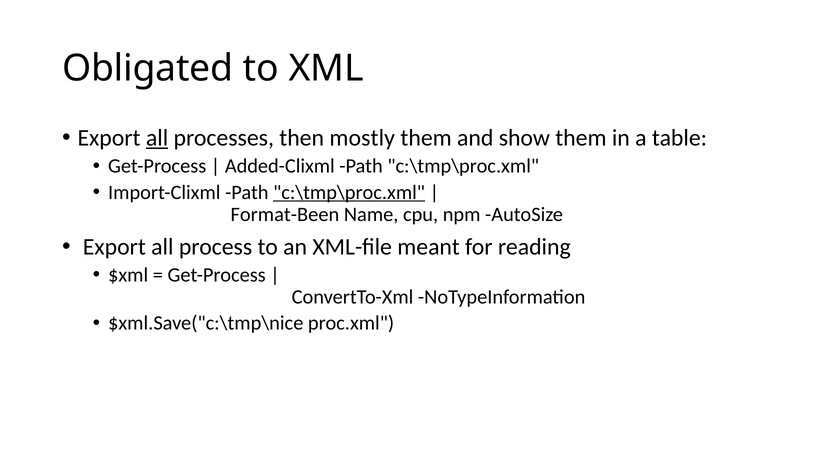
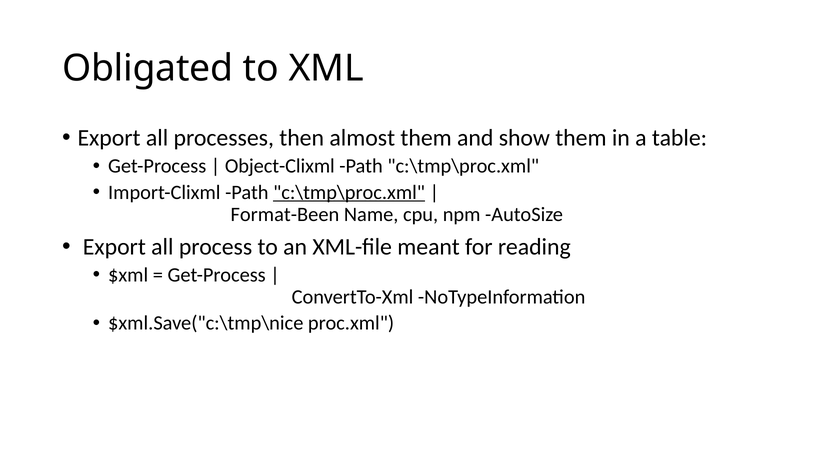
all underline: present -> none (157, 138)
mostly: mostly -> almost (362, 138)
Added-Clixml: Added-Clixml -> Object-Clixml (280, 166)
